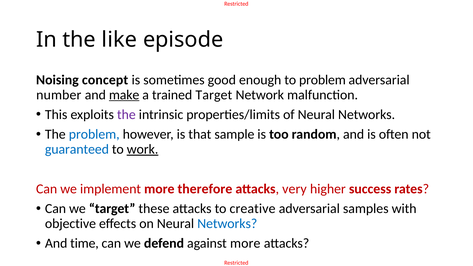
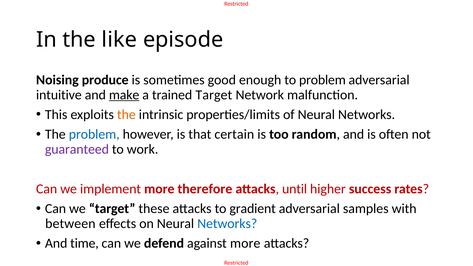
concept: concept -> produce (105, 80)
number: number -> intuitive (59, 95)
the colour: purple -> orange (126, 115)
sample: sample -> certain (234, 134)
guaranteed colour: blue -> purple (77, 149)
work underline: present -> none (143, 149)
very: very -> until (295, 189)
creative: creative -> gradient (253, 209)
objective: objective -> between (70, 224)
